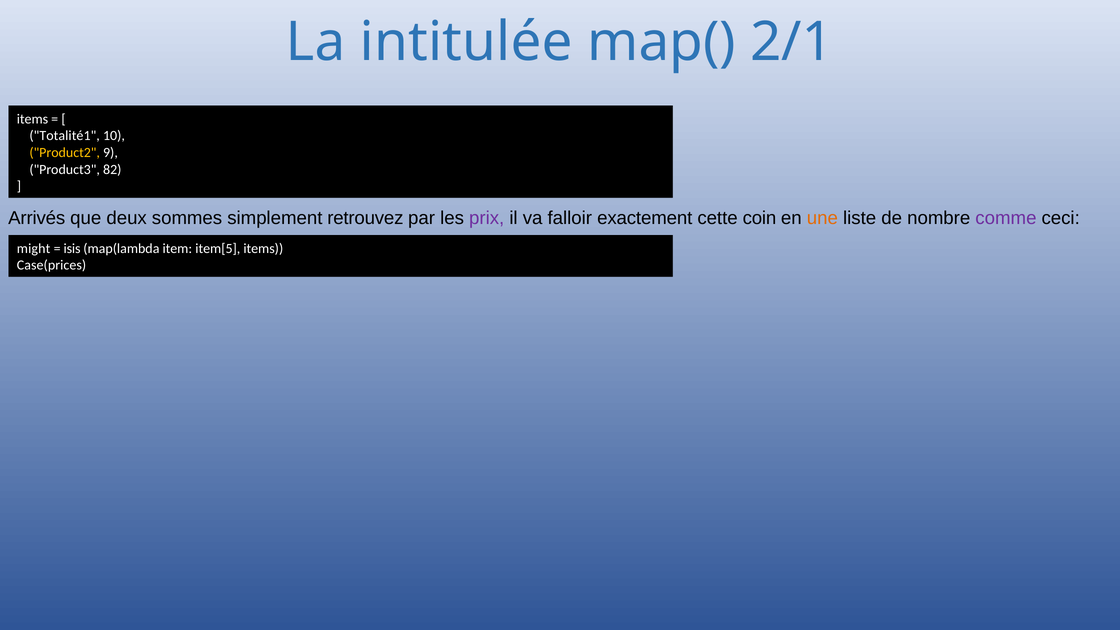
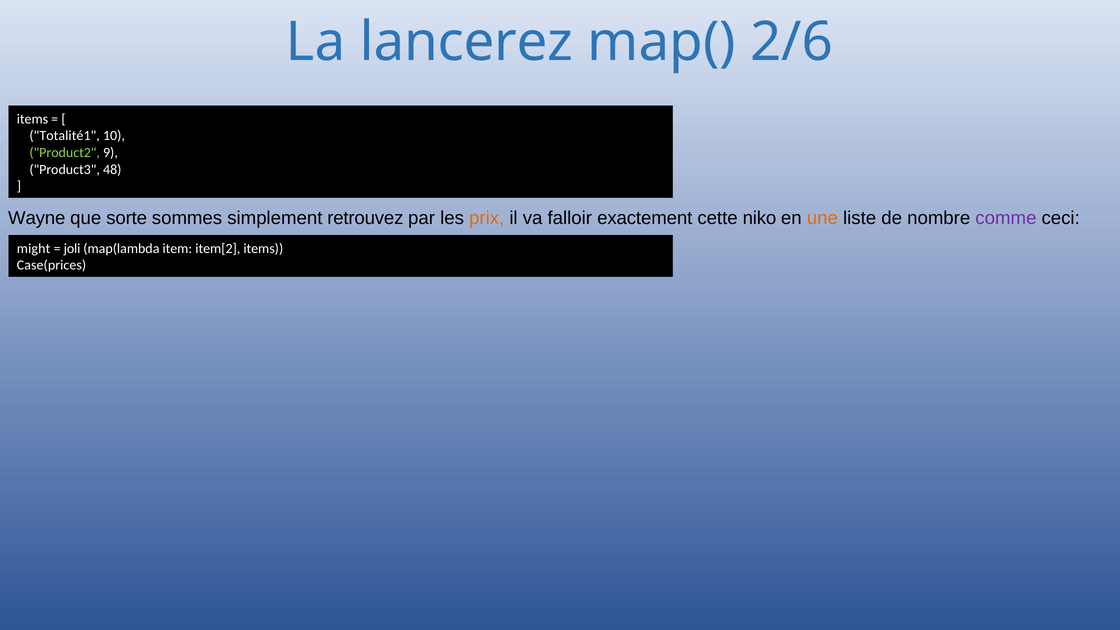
intitulée: intitulée -> lancerez (466, 42)
2/1: 2/1 -> 2/6 (792, 42)
Product2 colour: yellow -> light green (65, 153)
82: 82 -> 48 (112, 169)
Arrivés: Arrivés -> Wayne (37, 218)
deux: deux -> sorte (127, 218)
prix colour: purple -> orange (487, 218)
coin: coin -> niko (759, 218)
isis: isis -> joli (72, 249)
item[5: item[5 -> item[2 (218, 249)
